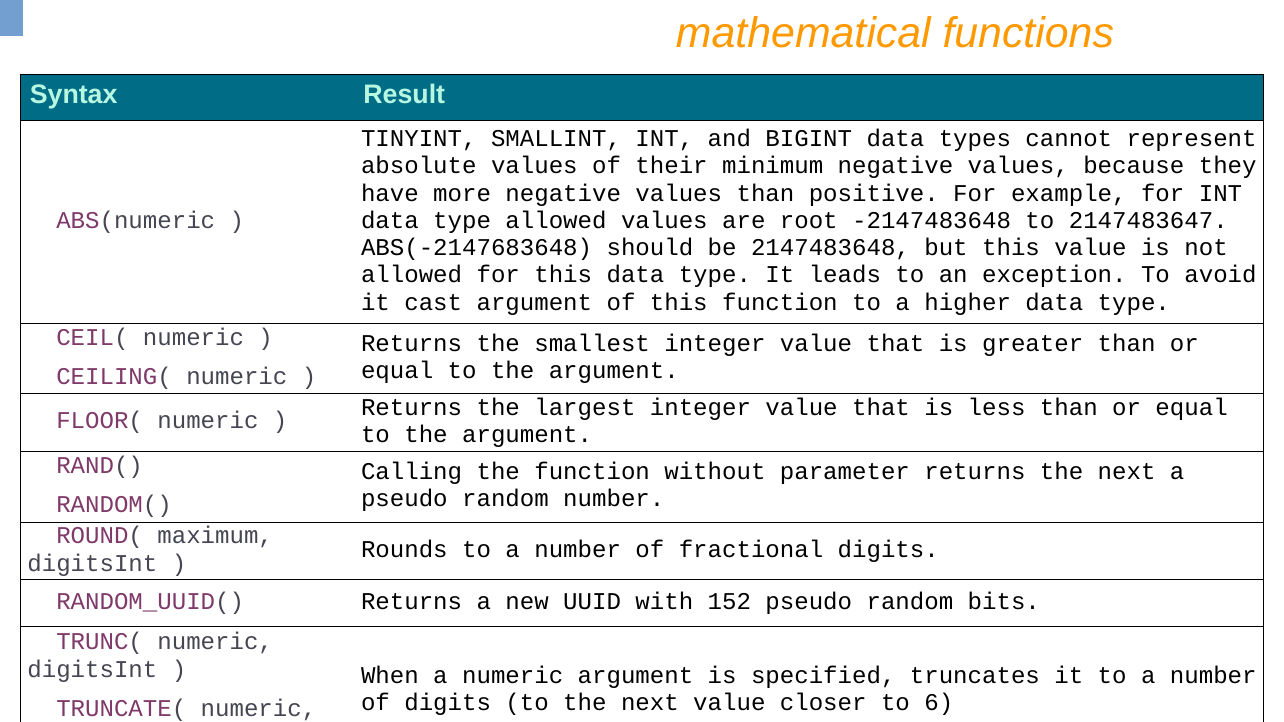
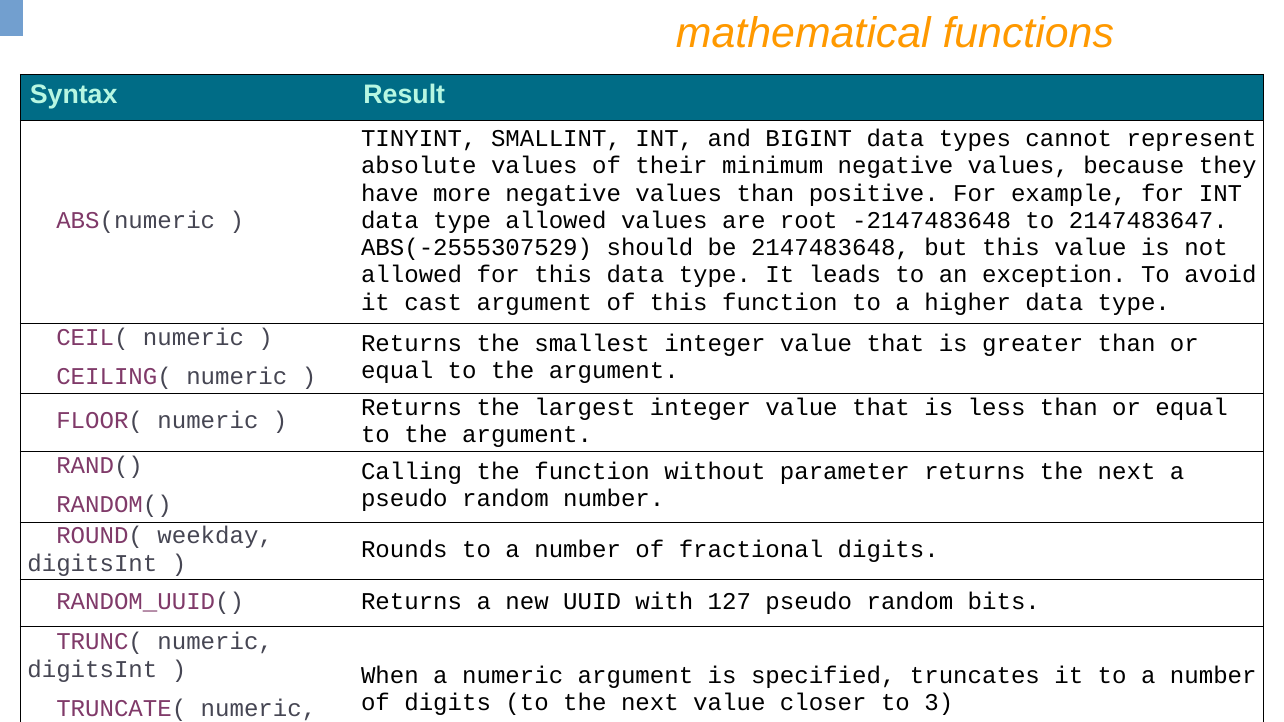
ABS(-2147683648: ABS(-2147683648 -> ABS(-2555307529 (477, 248)
maximum: maximum -> weekday (215, 536)
152: 152 -> 127 (729, 602)
6: 6 -> 3 (939, 703)
